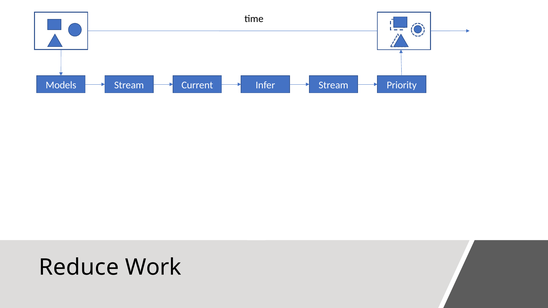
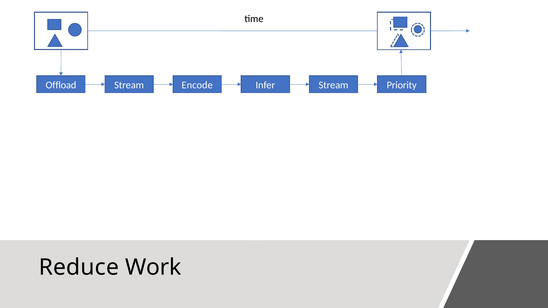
Models: Models -> Offload (61, 85)
Current: Current -> Encode (197, 85)
